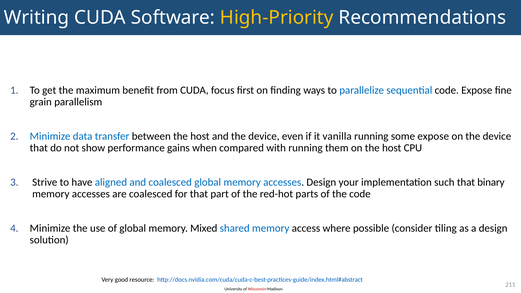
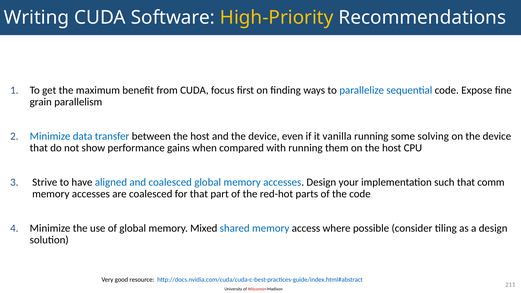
some expose: expose -> solving (433, 136)
binary: binary -> comm (491, 182)
